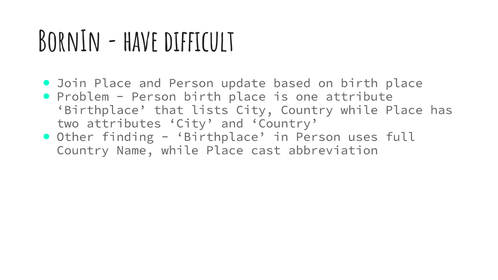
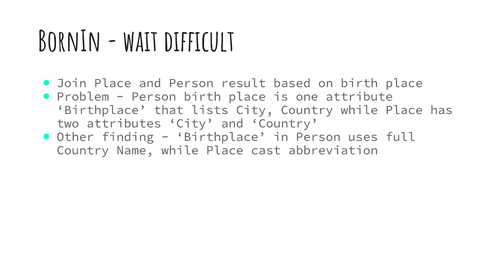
have: have -> wait (141, 42)
update: update -> result (243, 83)
